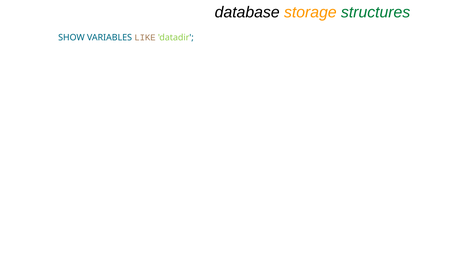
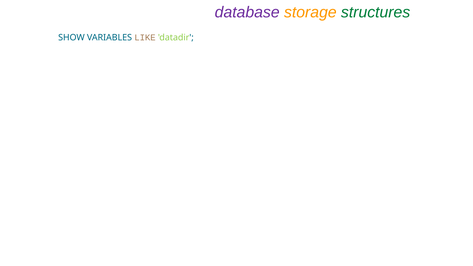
database colour: black -> purple (247, 12)
